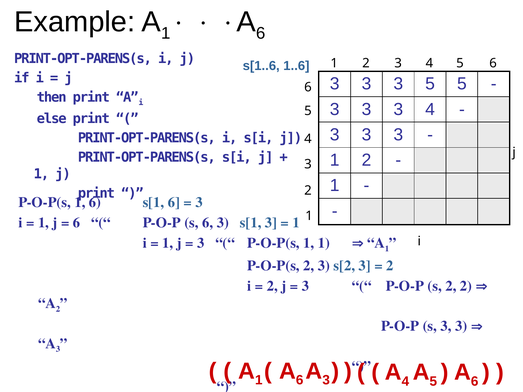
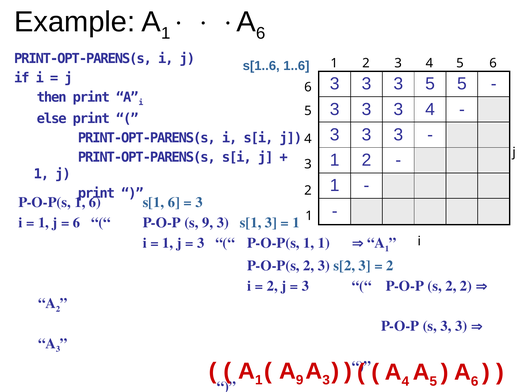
s 6: 6 -> 9 (208, 223)
6: 6 -> 9 (300, 380)
